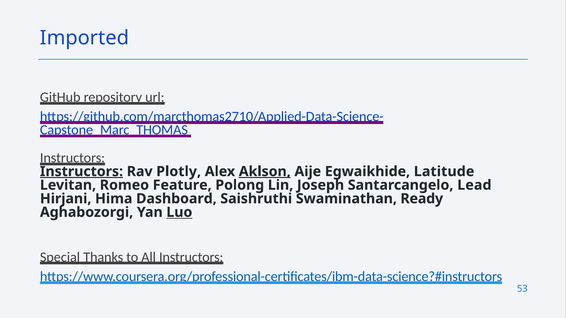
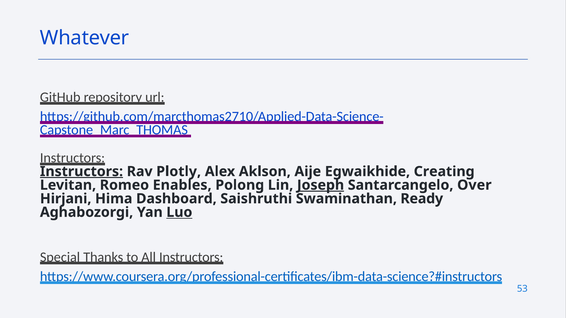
Imported: Imported -> Whatever (85, 38)
Aklson underline: present -> none (265, 172)
Latitude: Latitude -> Creating (444, 172)
Feature: Feature -> Enables (182, 185)
Joseph underline: none -> present (321, 185)
Lead: Lead -> Over (474, 185)
